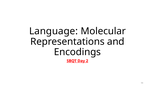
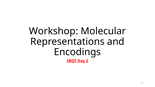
Language: Language -> Workshop (54, 31)
